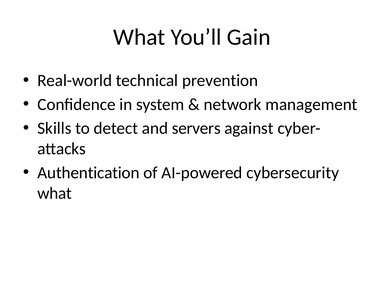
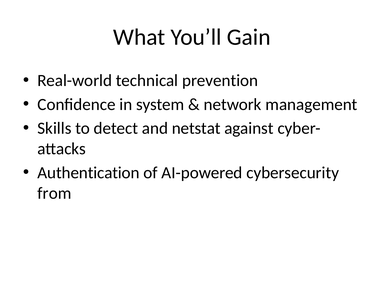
servers: servers -> netstat (196, 128)
what: what -> from (54, 193)
